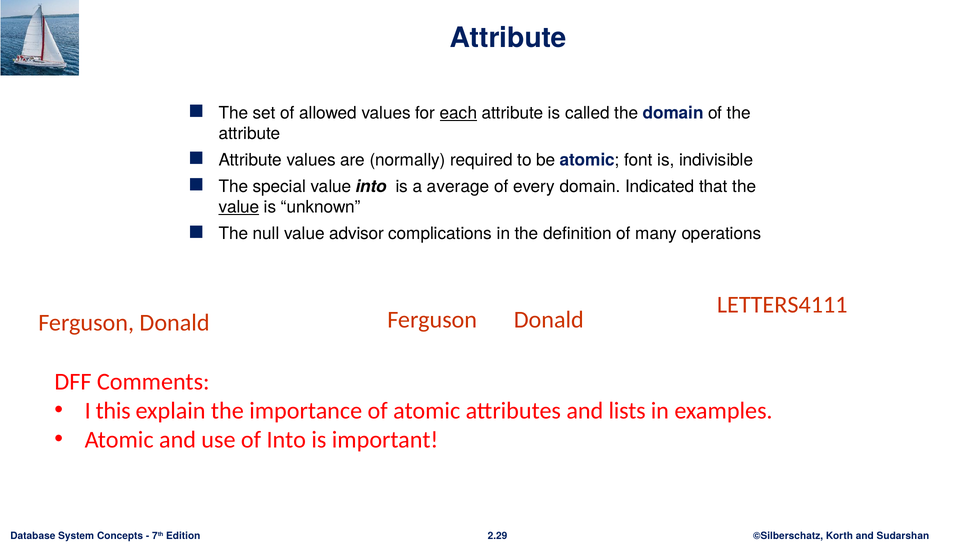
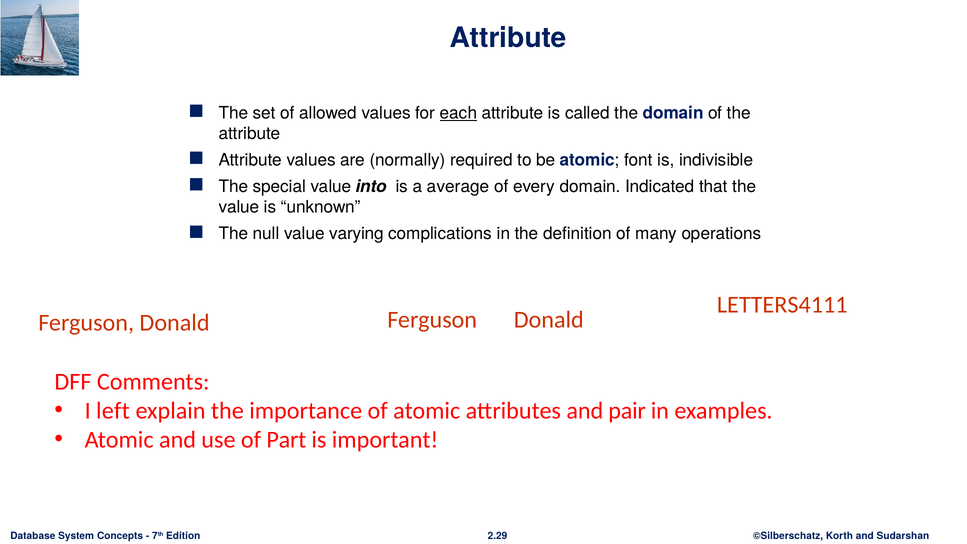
value underline: present -> none (239, 207)
advisor: advisor -> varying (357, 234)
this: this -> left (113, 411)
lists: lists -> pair (627, 411)
of Into: Into -> Part (286, 440)
